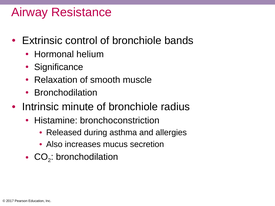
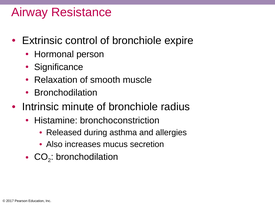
bands: bands -> expire (179, 41)
helium: helium -> person (90, 54)
